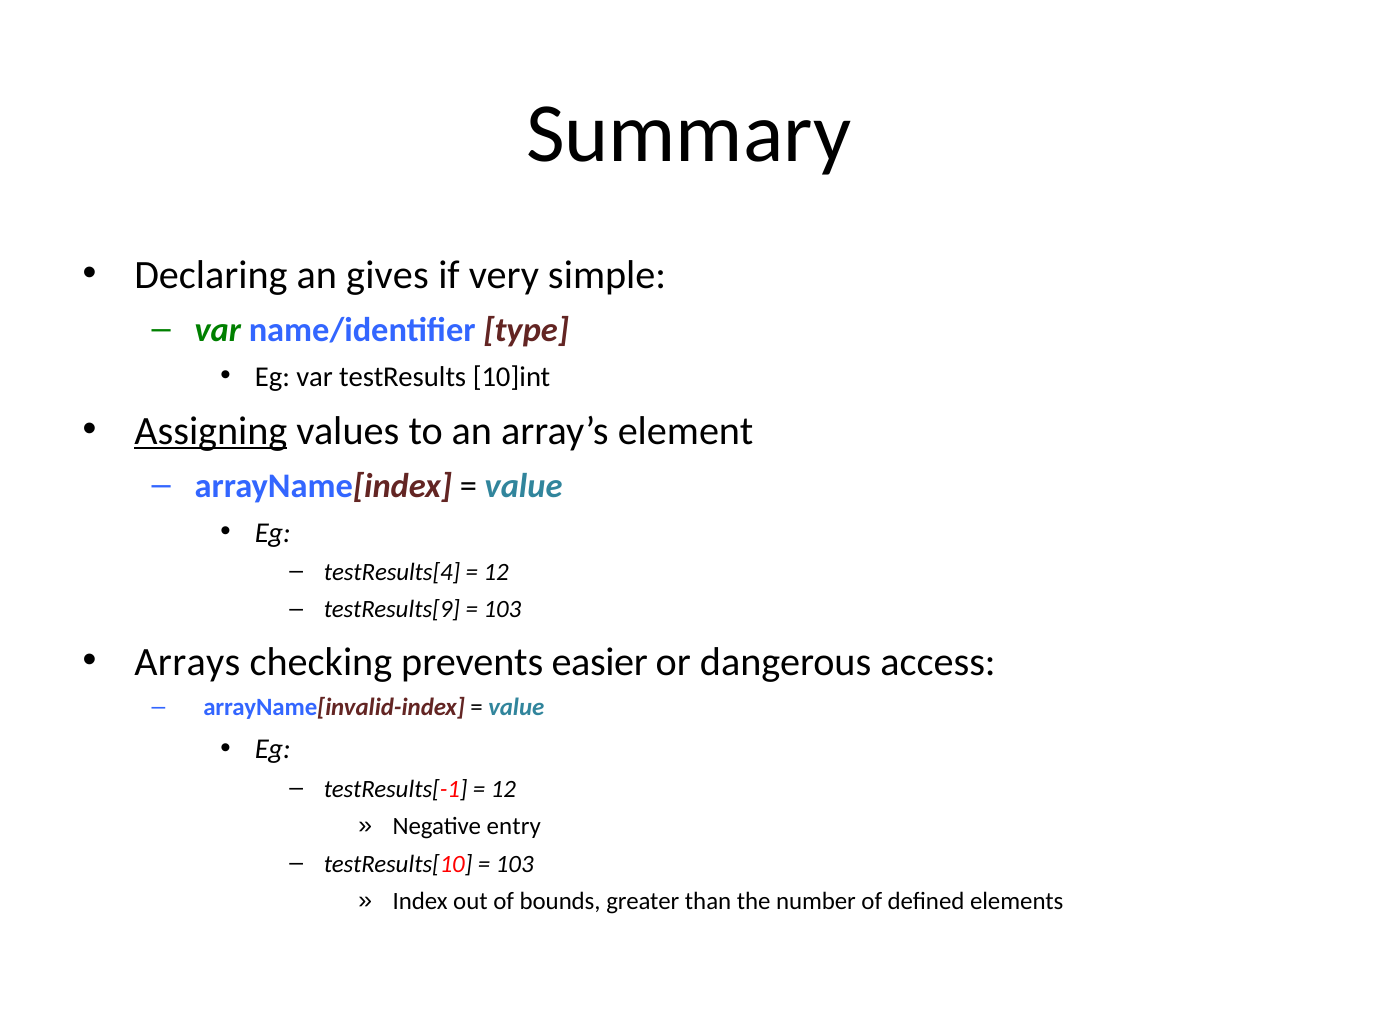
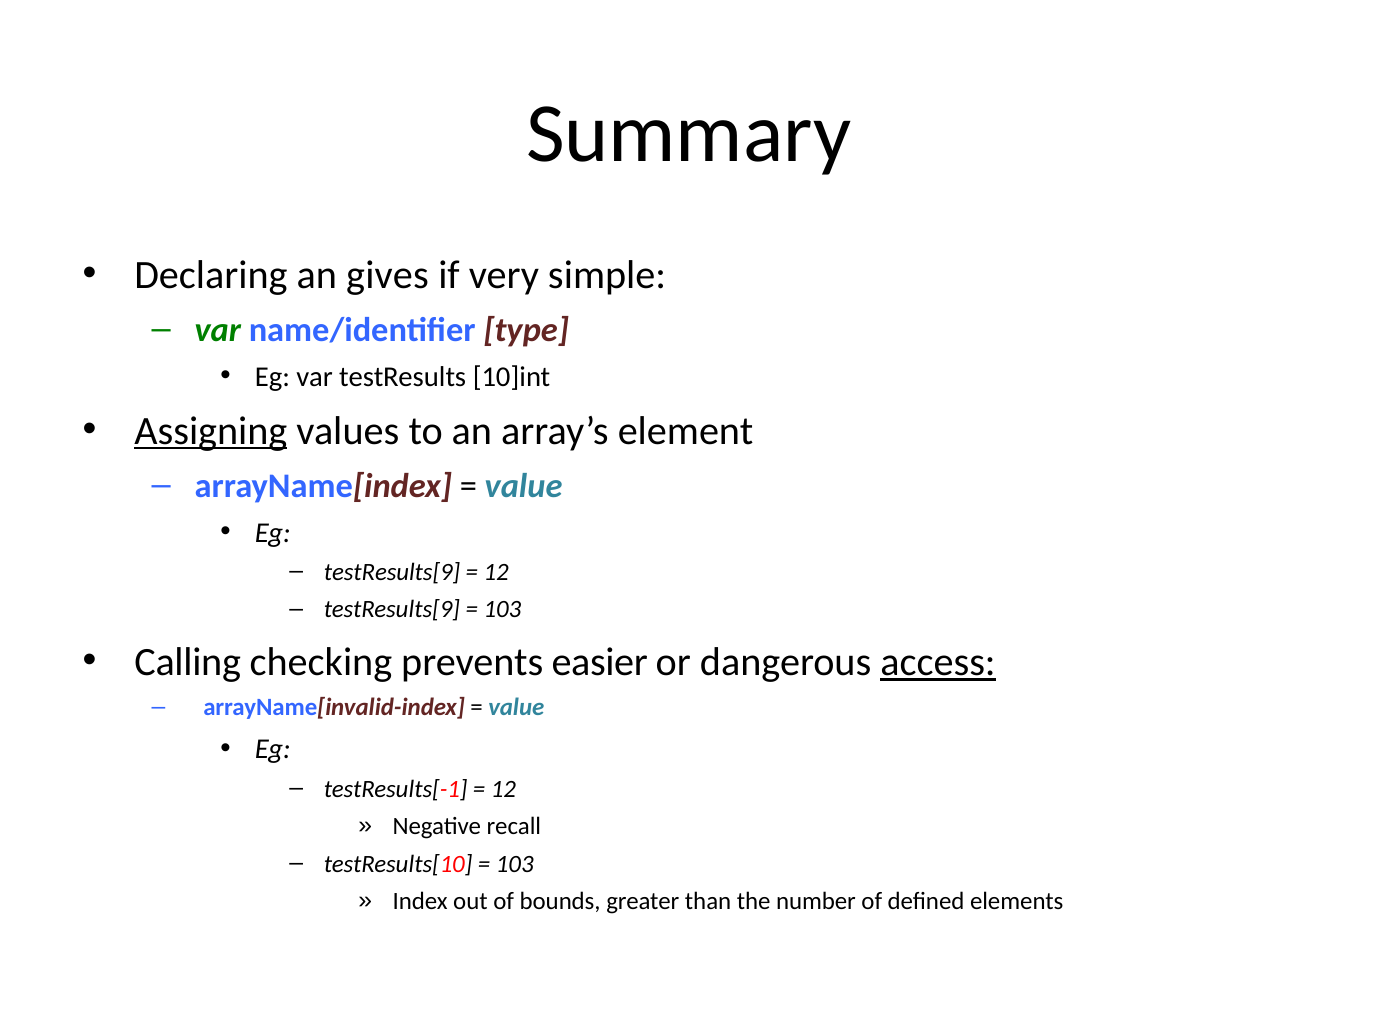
testResults[4: testResults[4 -> testResults[9 (392, 572)
Arrays: Arrays -> Calling (188, 662)
access underline: none -> present (938, 662)
entry: entry -> recall (514, 827)
